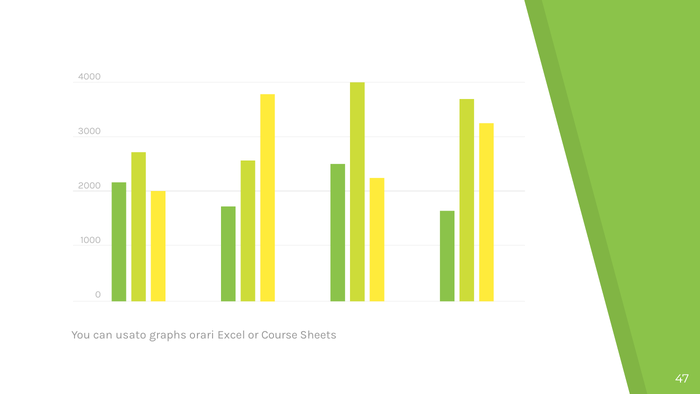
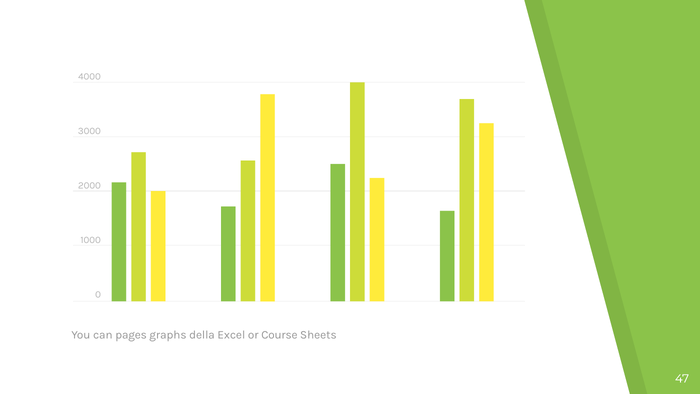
usato: usato -> pages (131, 335)
orari: orari -> della (202, 335)
